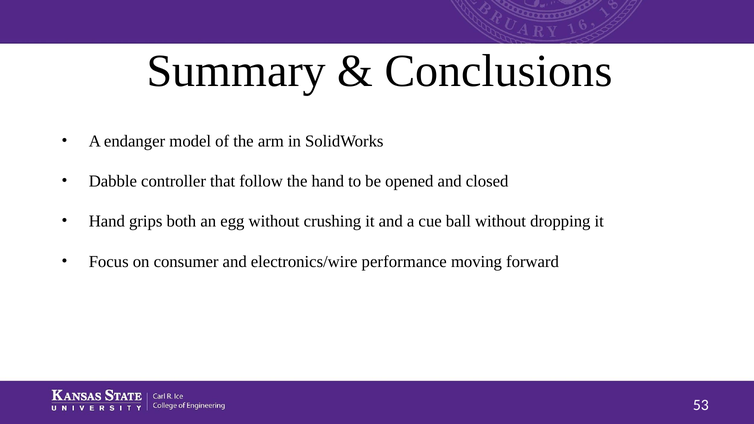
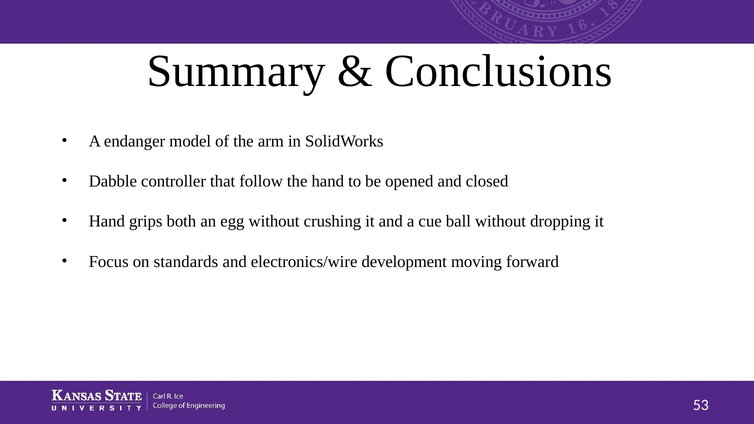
consumer: consumer -> standards (186, 262)
performance: performance -> development (404, 262)
